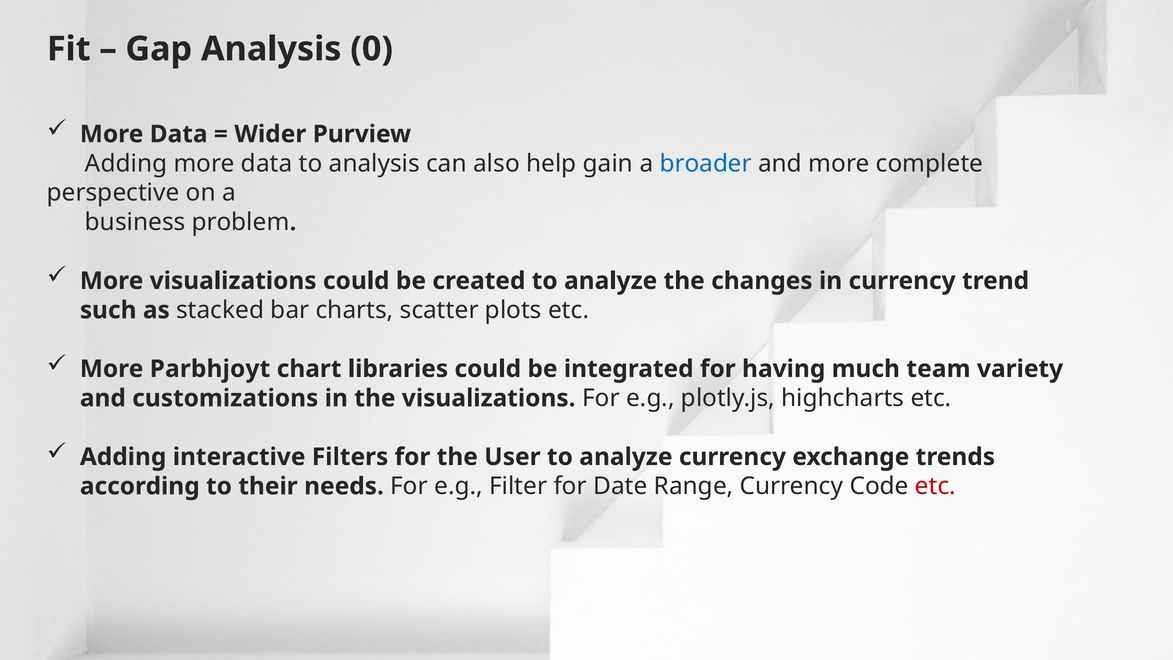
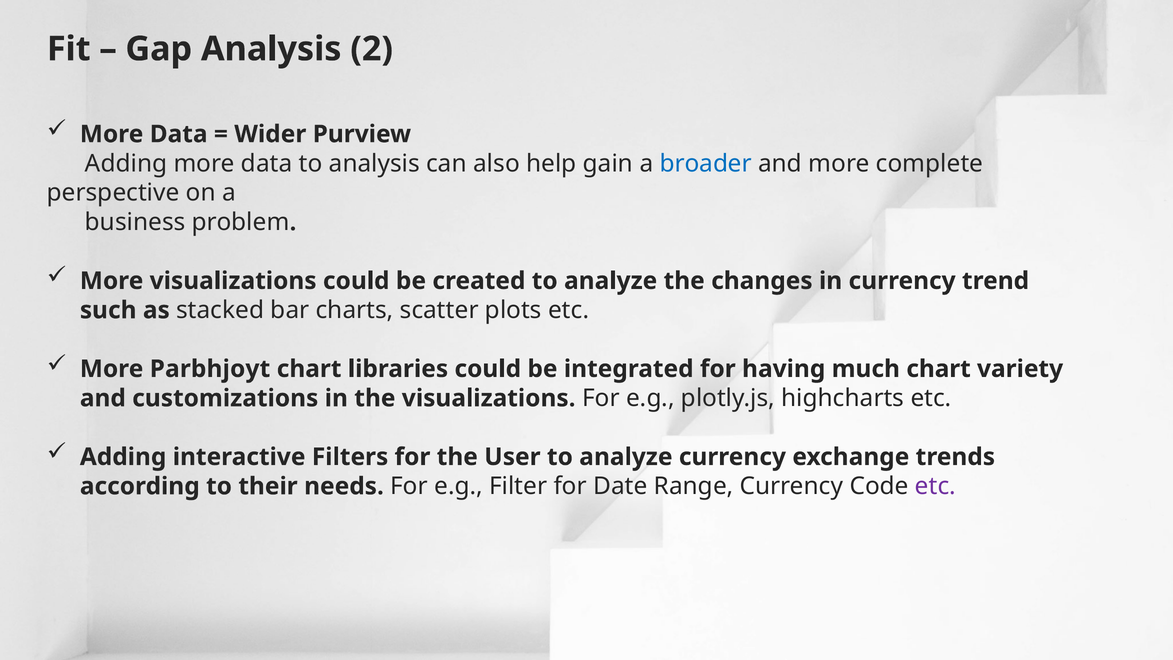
0: 0 -> 2 (372, 49)
much team: team -> chart (939, 369)
etc colour: red -> purple (935, 486)
